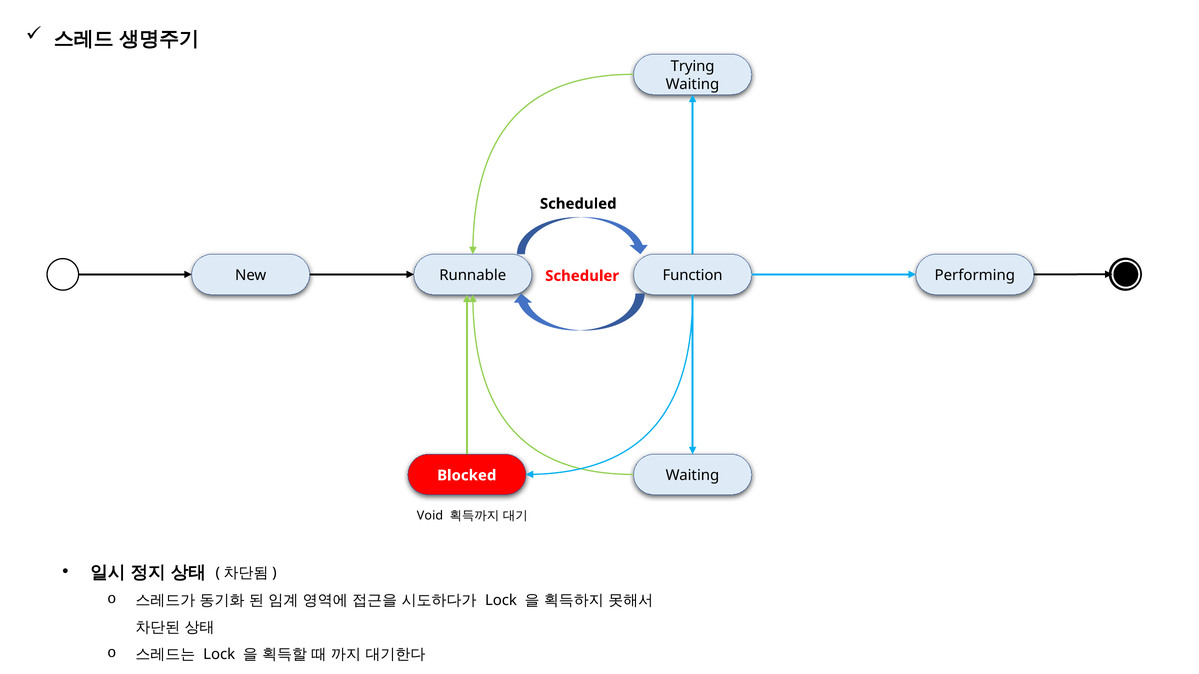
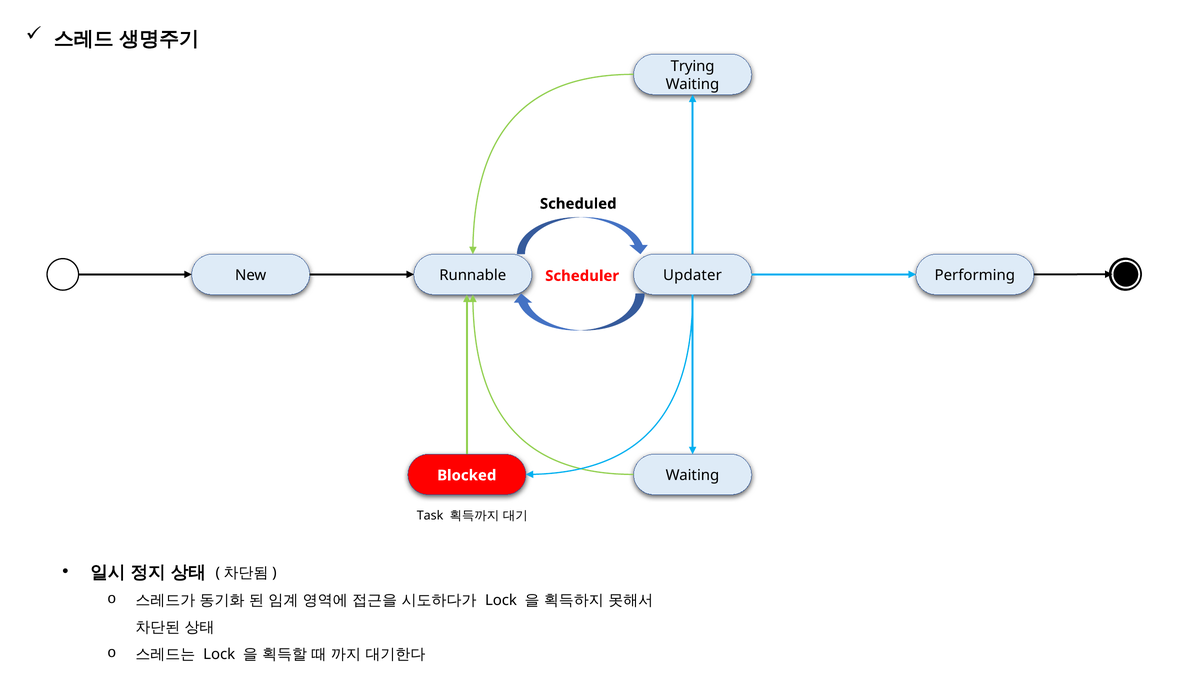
Function: Function -> Updater (692, 276)
Void: Void -> Task (430, 516)
